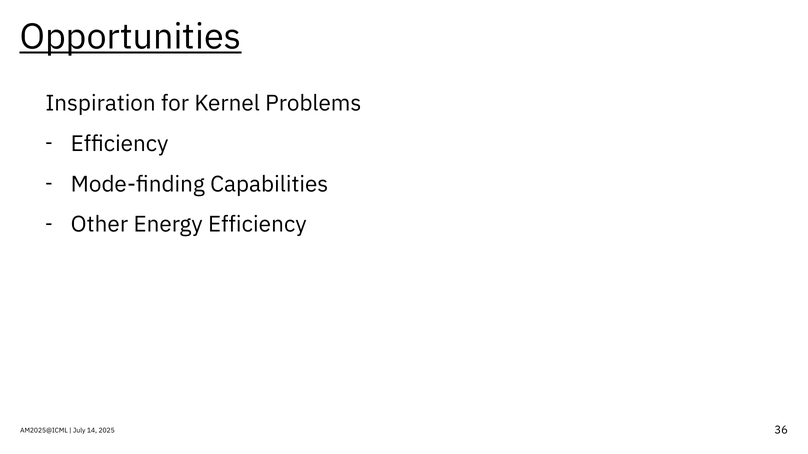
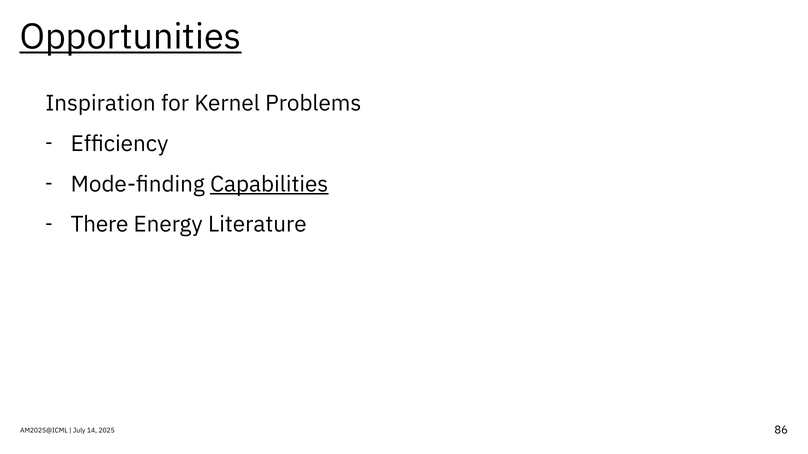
Capabilities underline: none -> present (269, 184)
Other: Other -> There (100, 225)
Energy Efficiency: Efficiency -> Literature (257, 225)
36: 36 -> 86 (781, 431)
